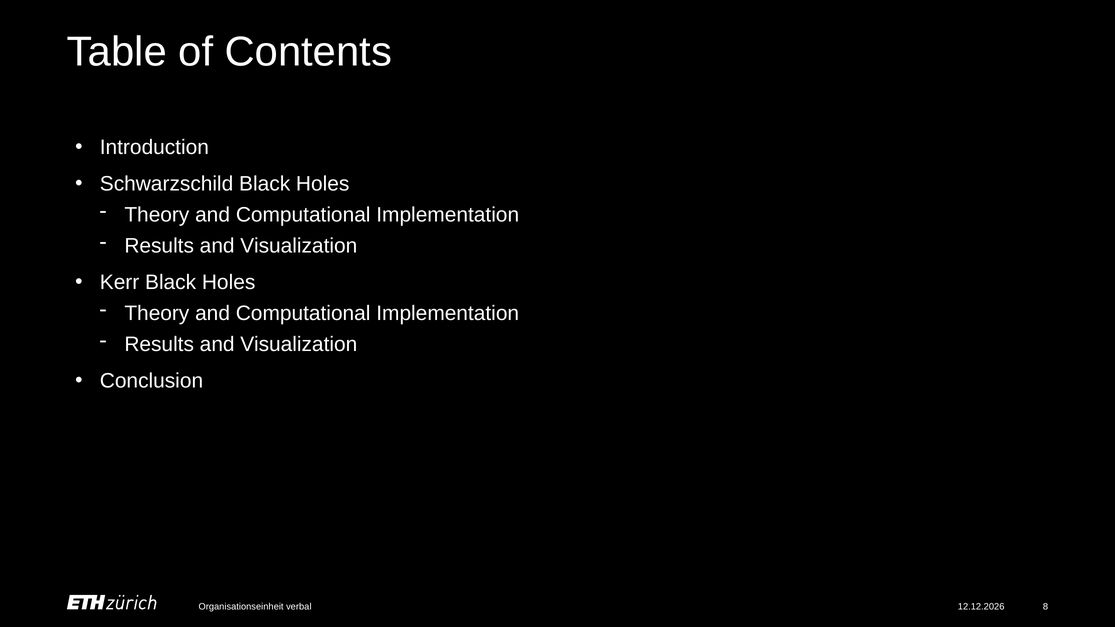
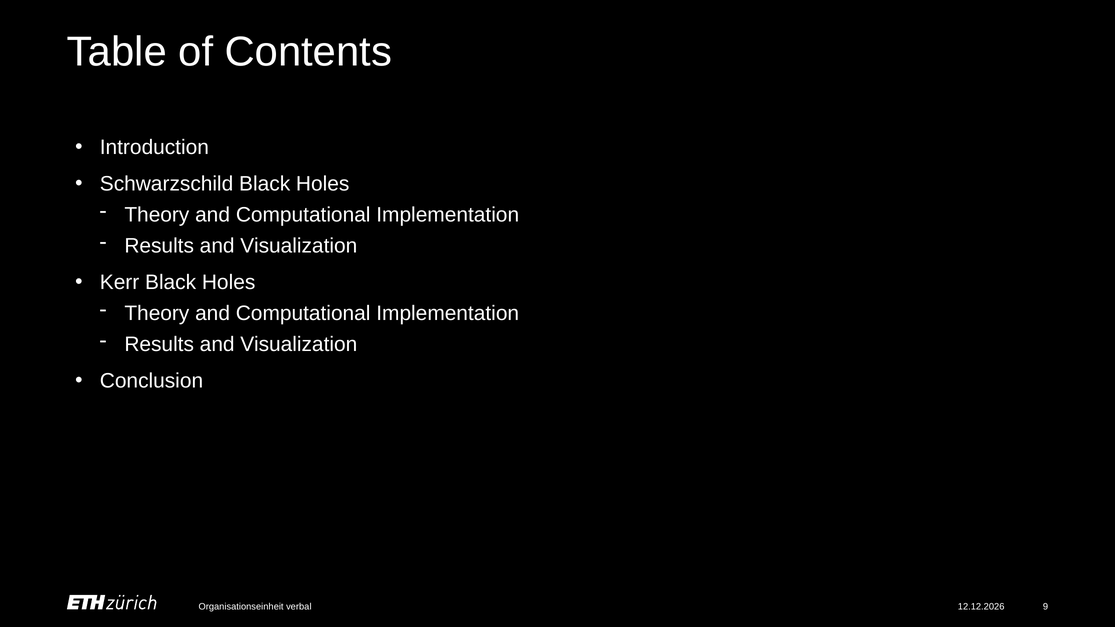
8: 8 -> 9 (1045, 607)
